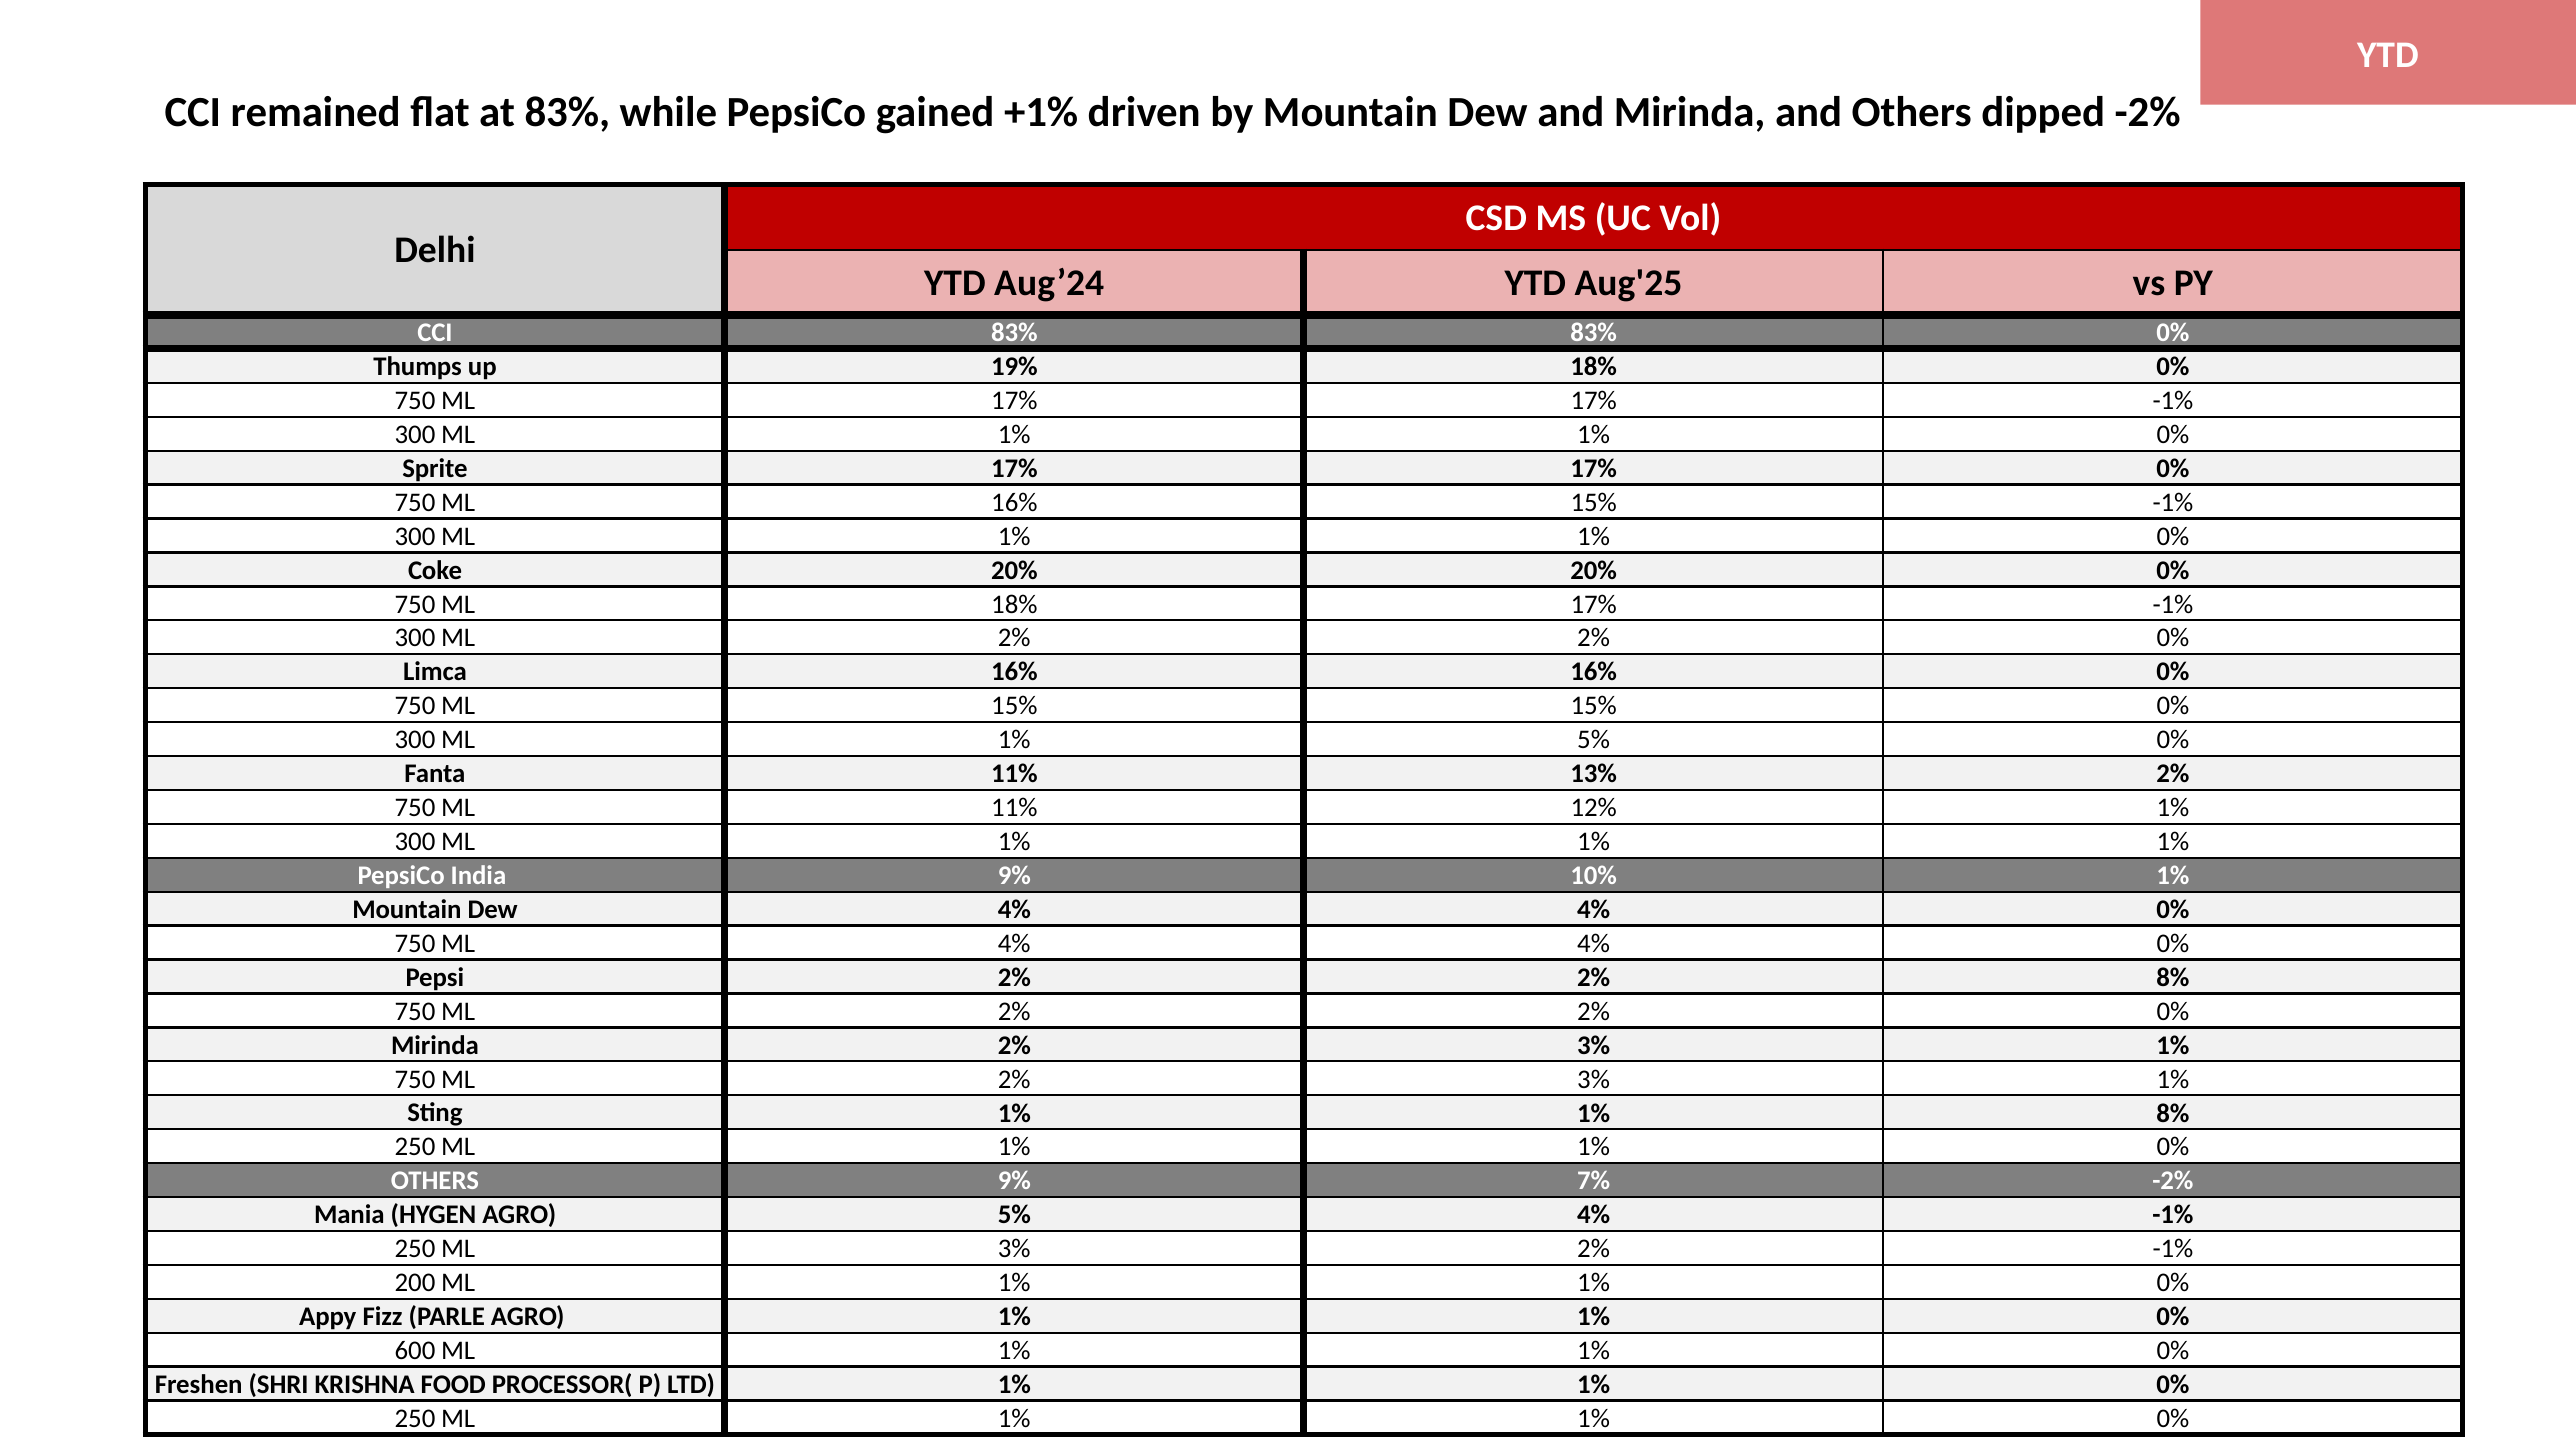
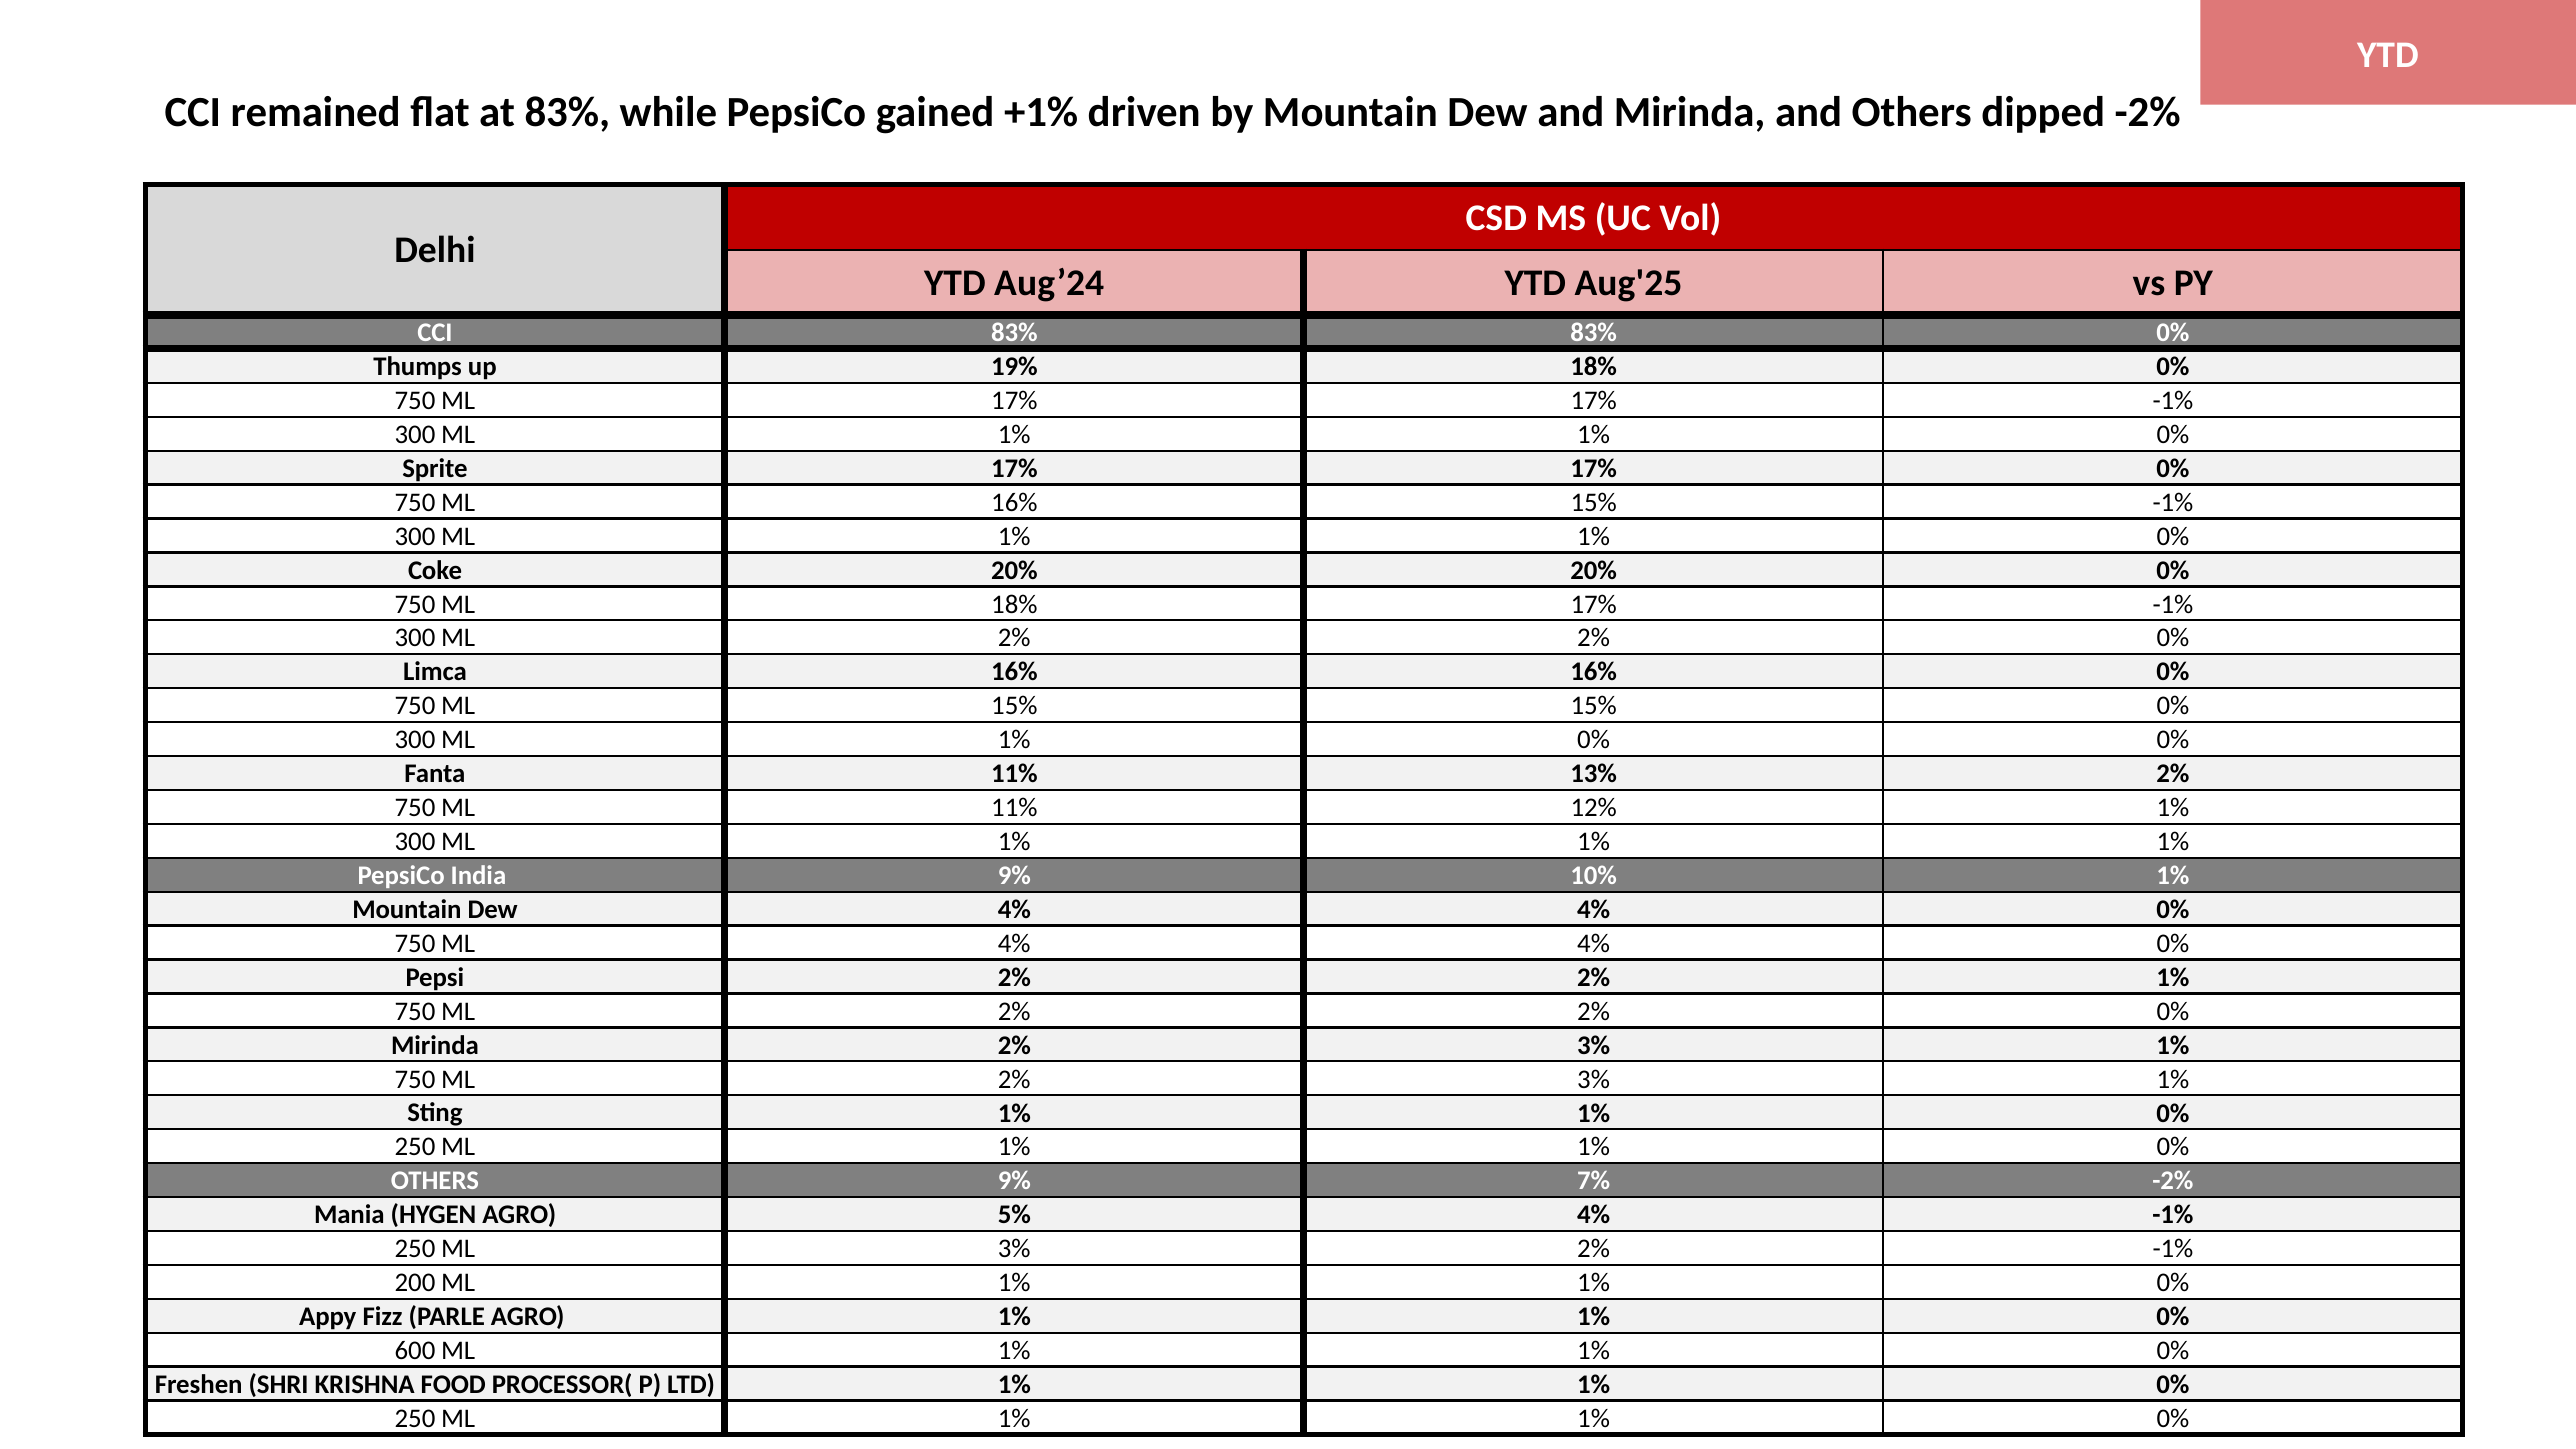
ML 1% 5%: 5% -> 0% (1594, 740)
2% 8%: 8% -> 1% (2173, 977)
Sting 1% 1% 8%: 8% -> 0% (2173, 1113)
